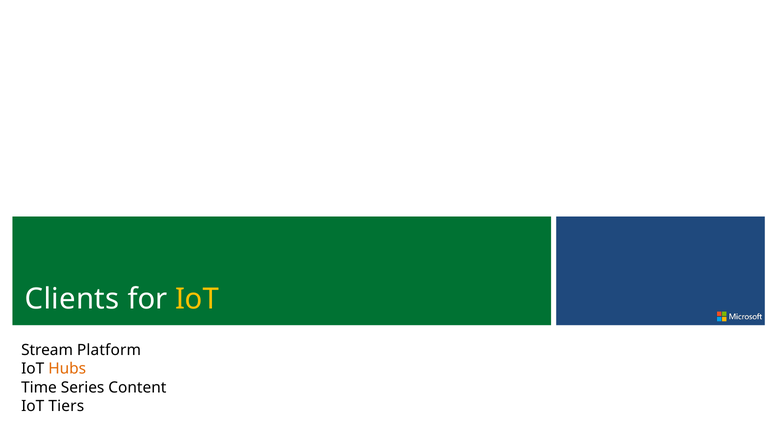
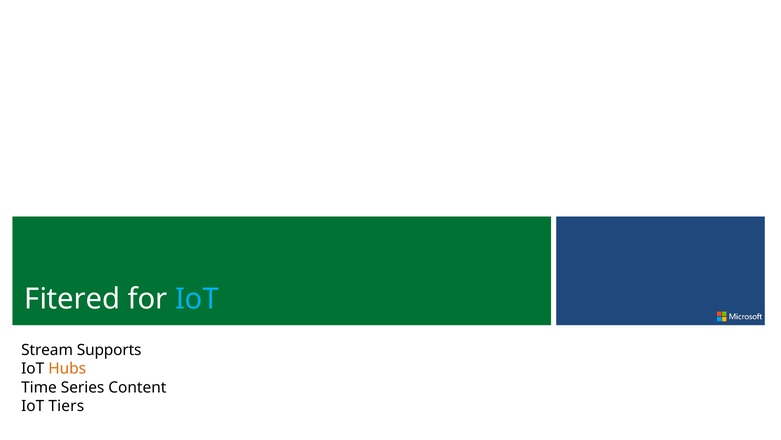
Clients: Clients -> Fitered (72, 299)
IoT colour: yellow -> light blue (197, 299)
Platform: Platform -> Supports (109, 350)
